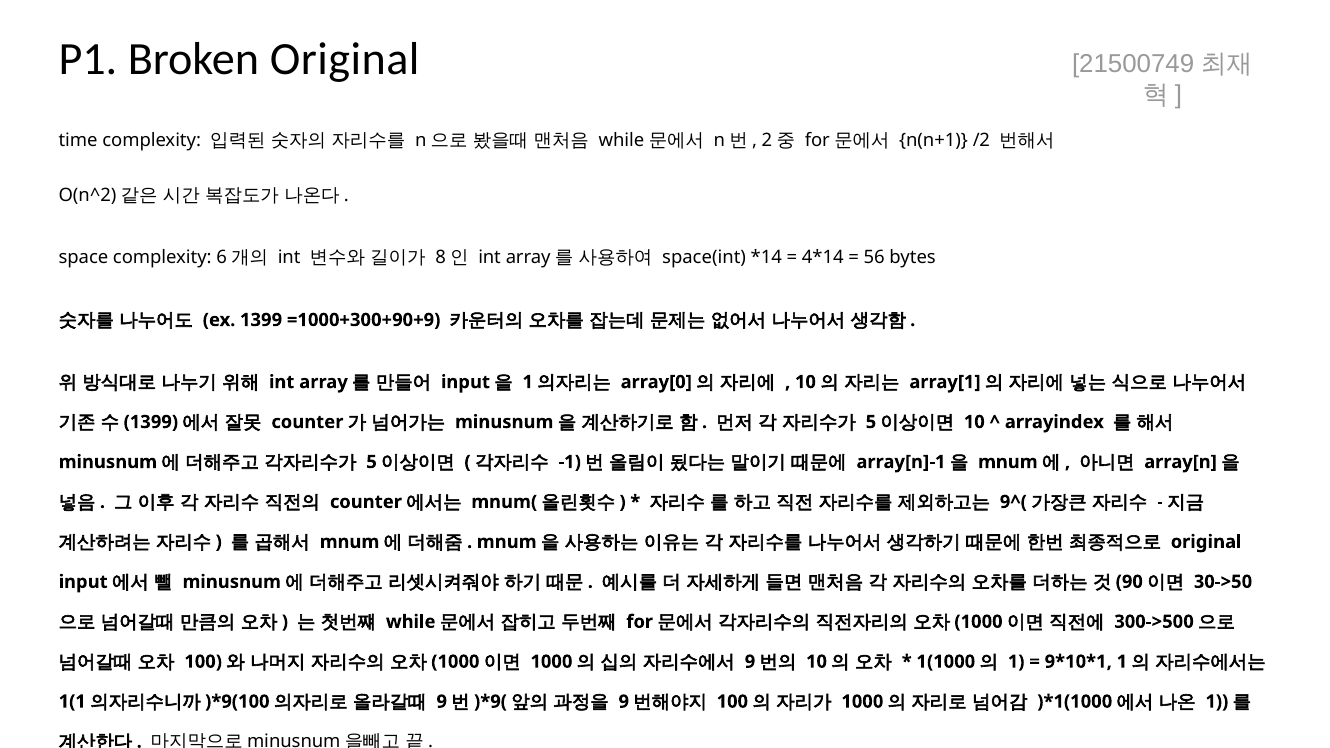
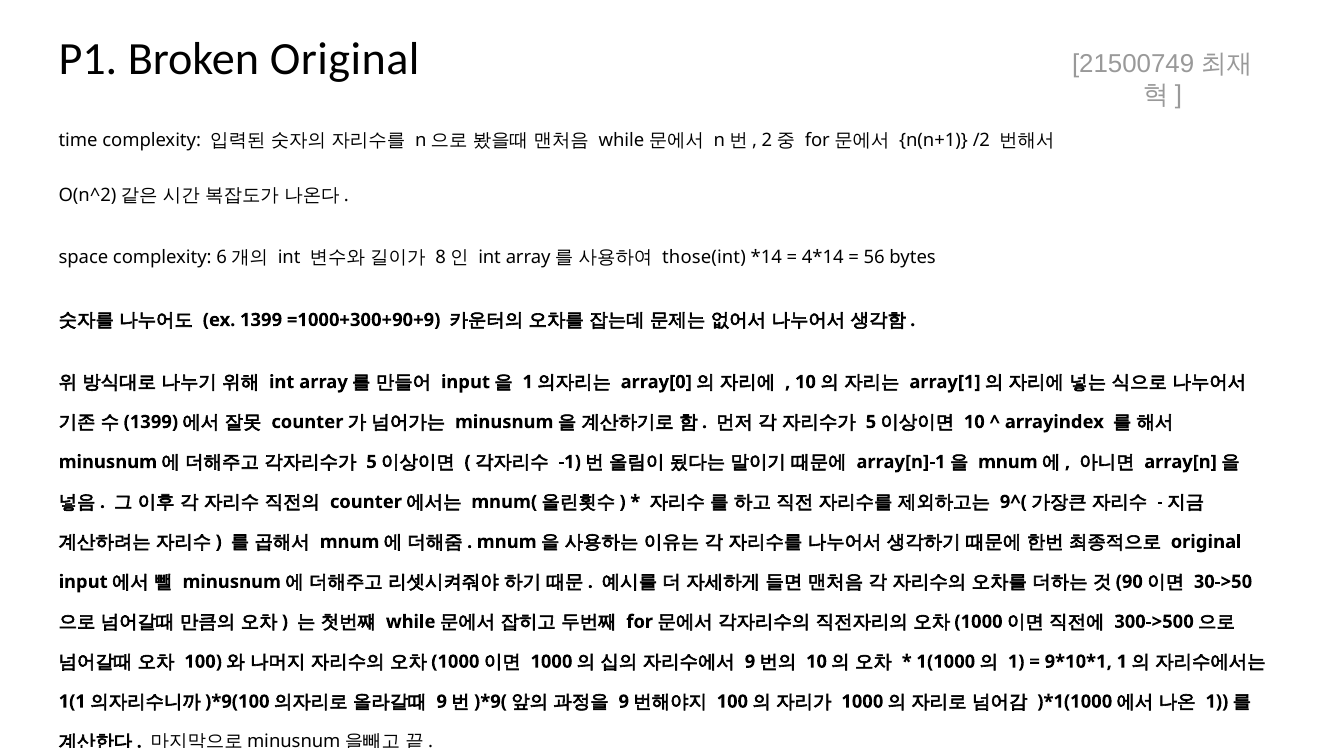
space(int: space(int -> those(int (704, 258)
